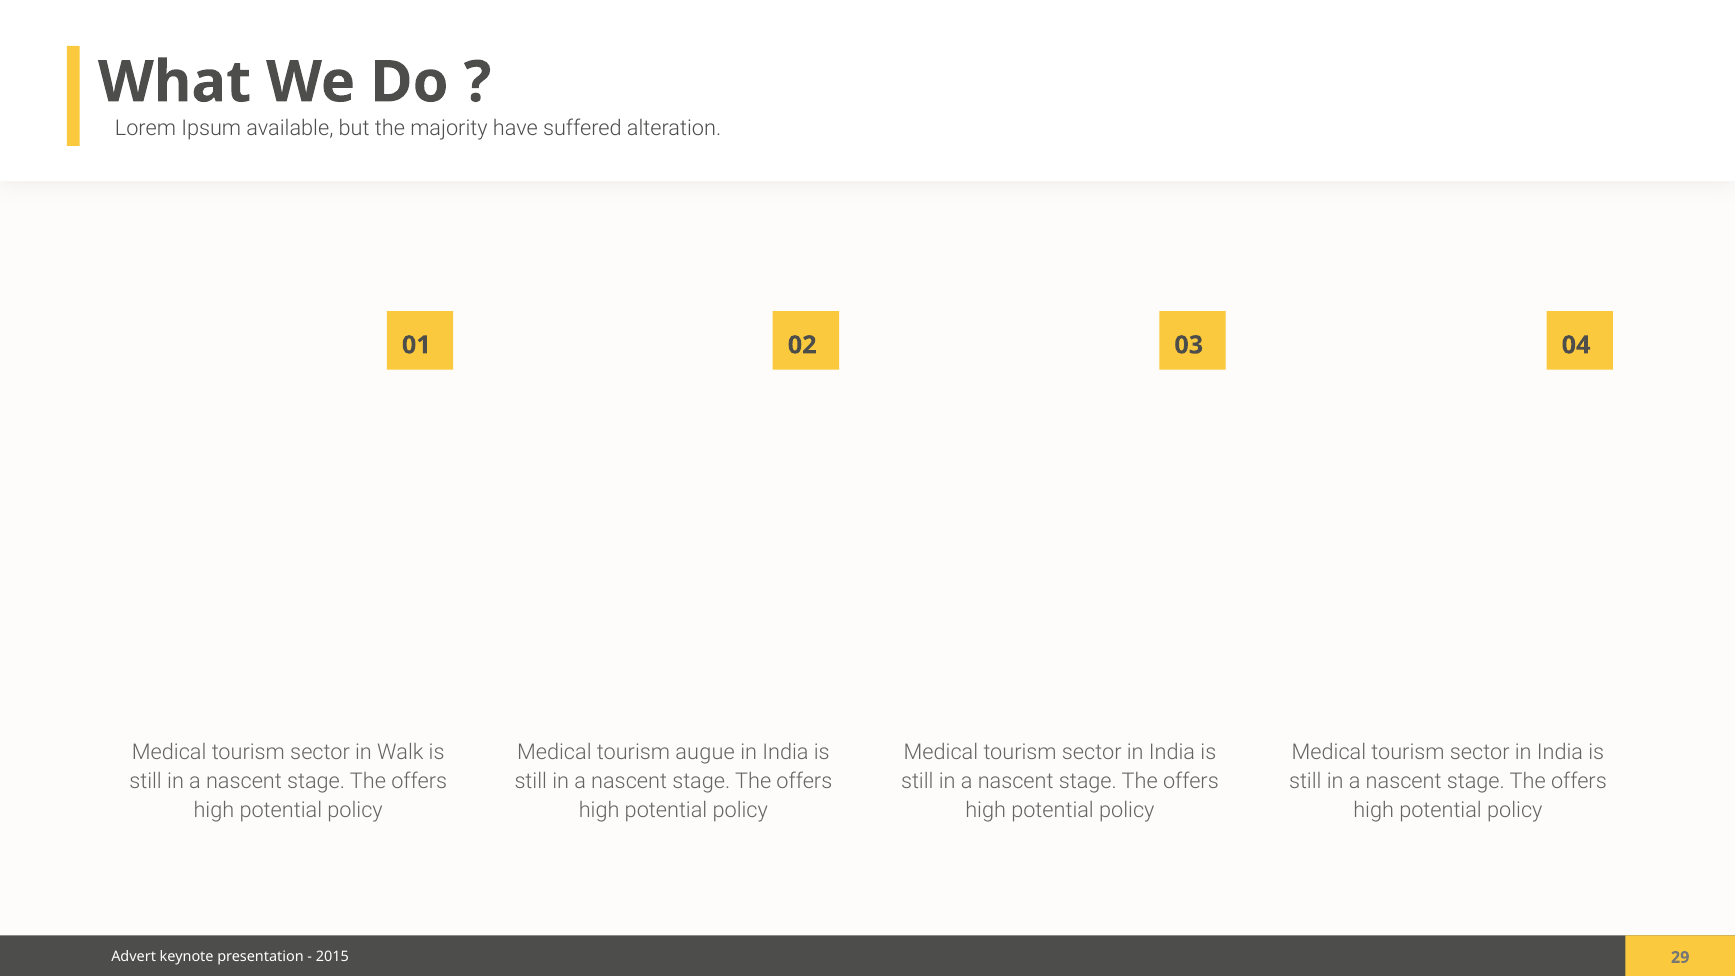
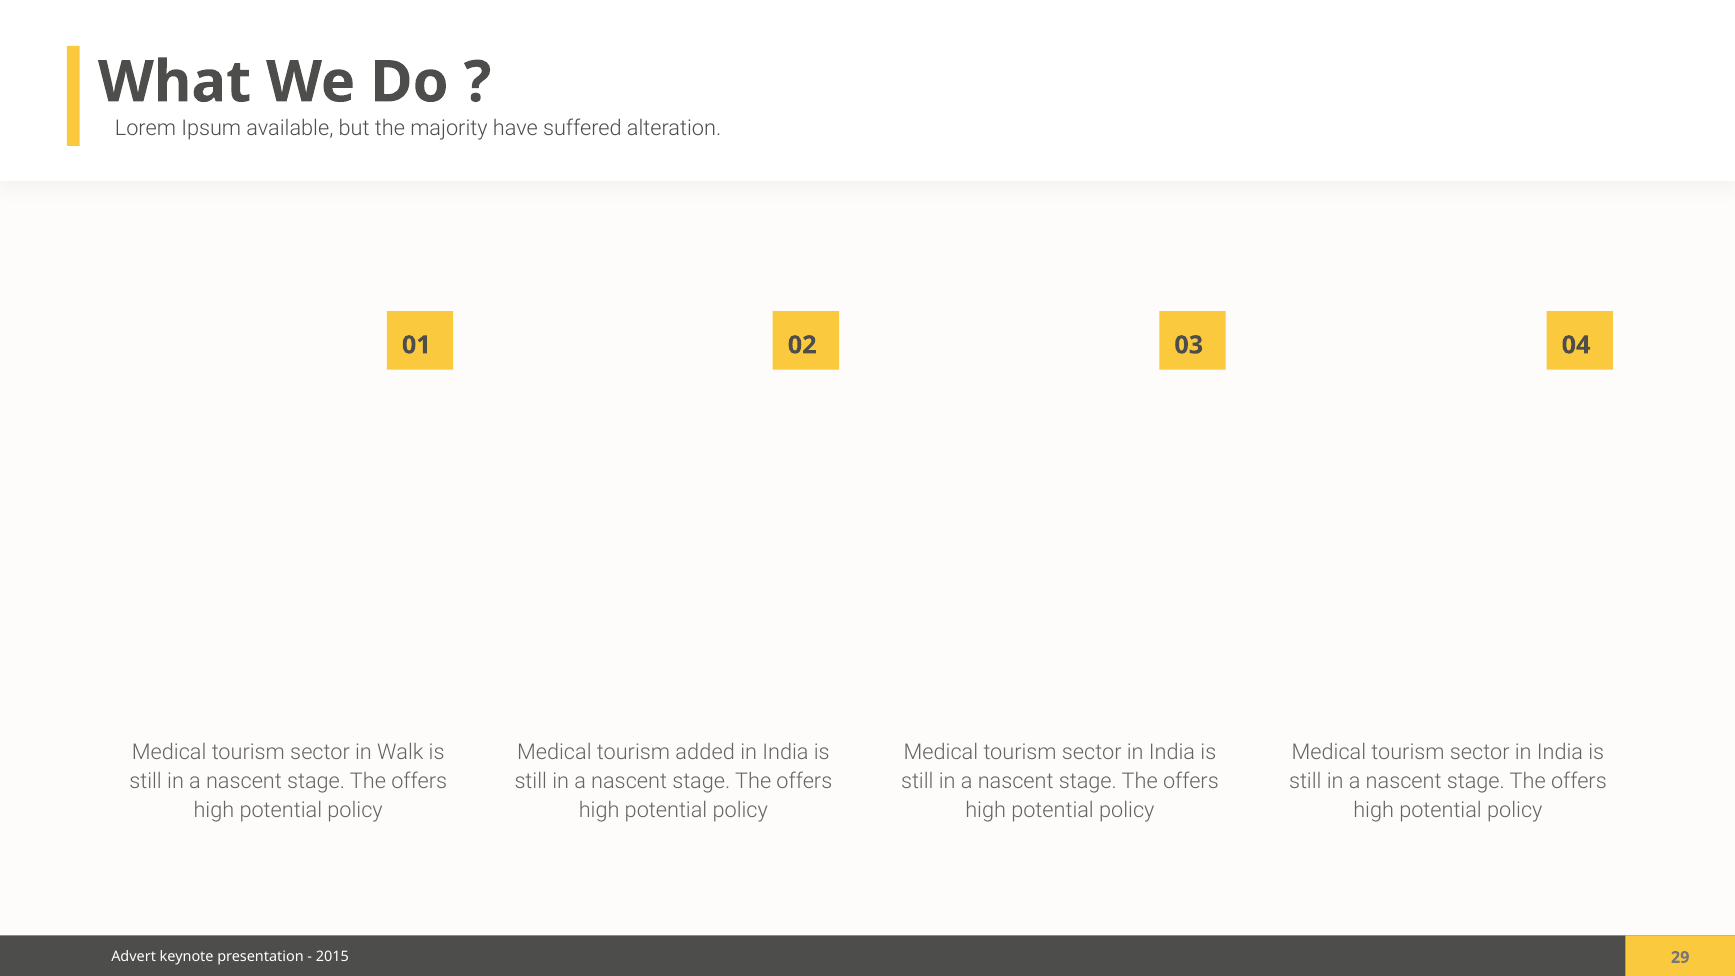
augue: augue -> added (705, 753)
